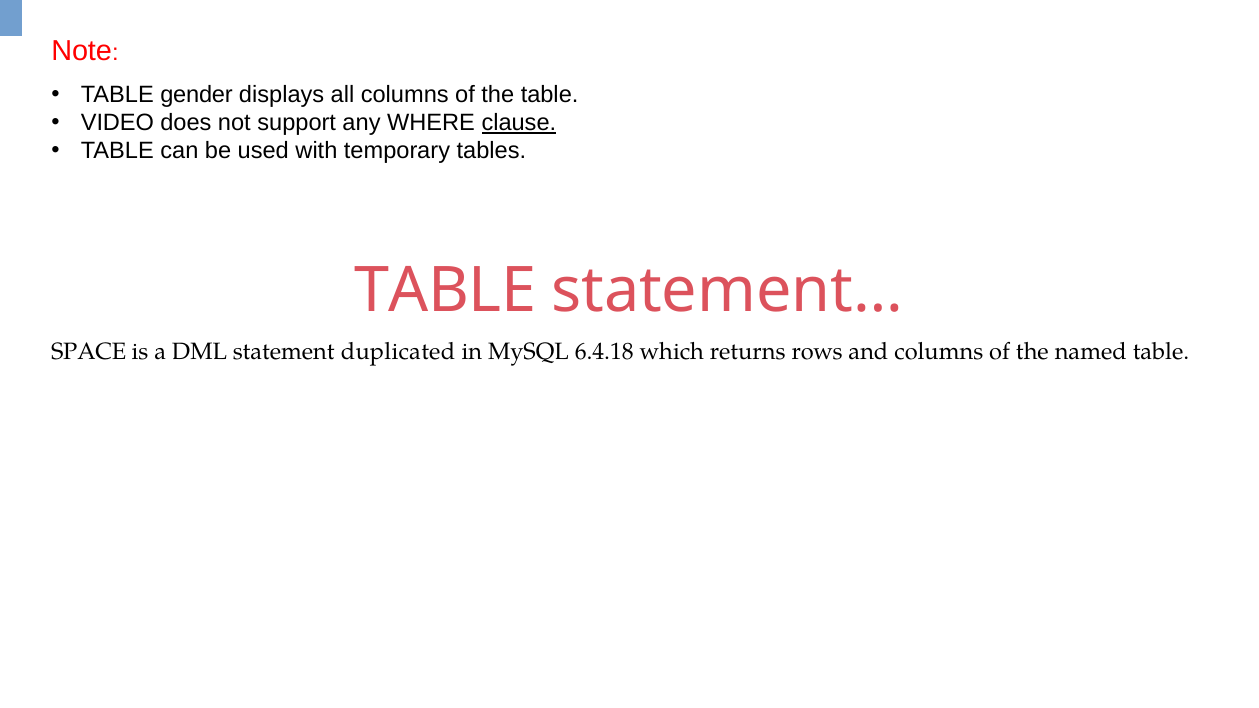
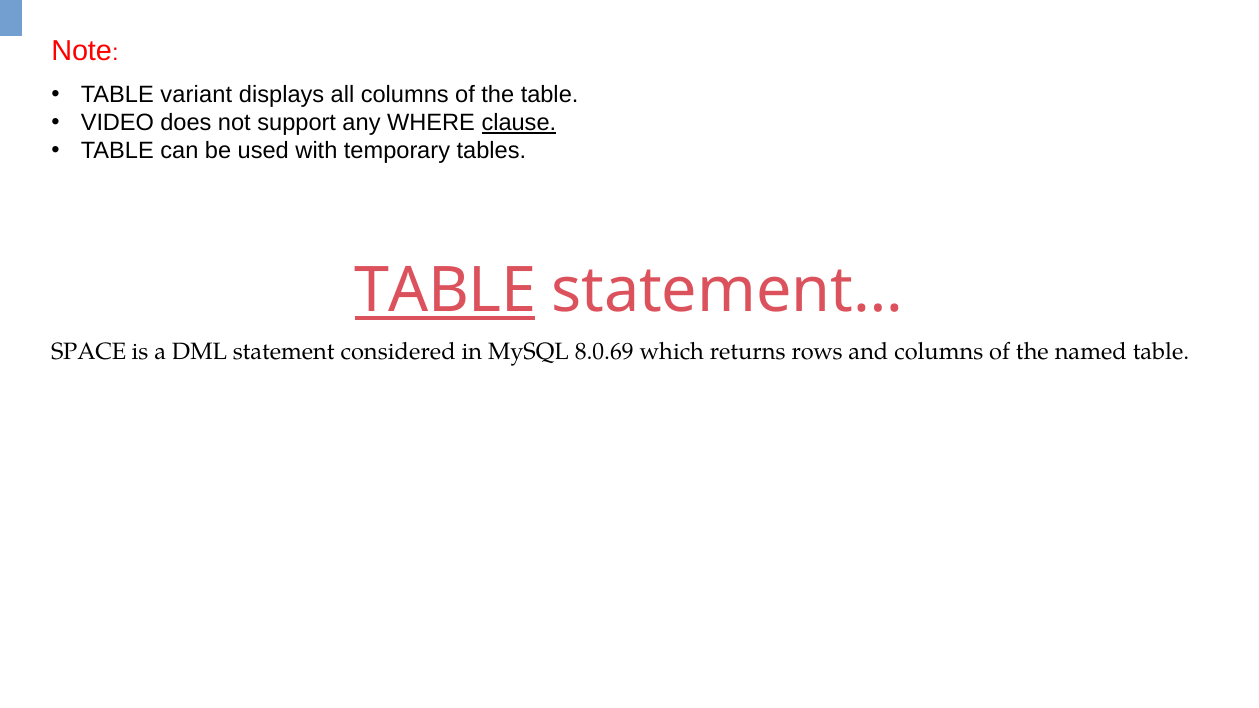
gender: gender -> variant (196, 95)
TABLE underline: none -> present (445, 291)
duplicated: duplicated -> considered (398, 352)
6.4.18: 6.4.18 -> 8.0.69 (604, 352)
